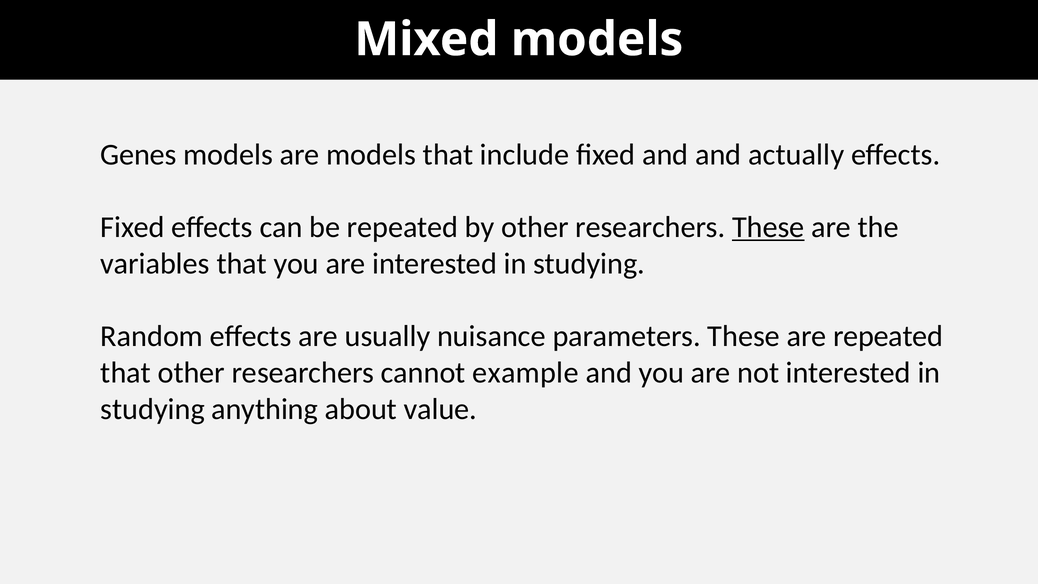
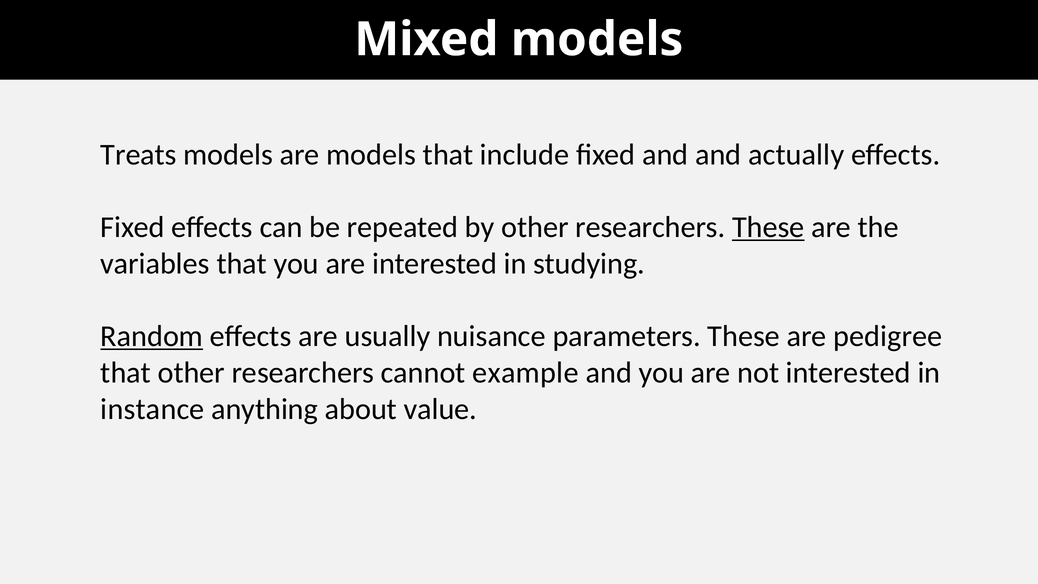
Genes: Genes -> Treats (139, 154)
Random underline: none -> present (152, 336)
are repeated: repeated -> pedigree (888, 336)
studying: studying -> instance (153, 409)
